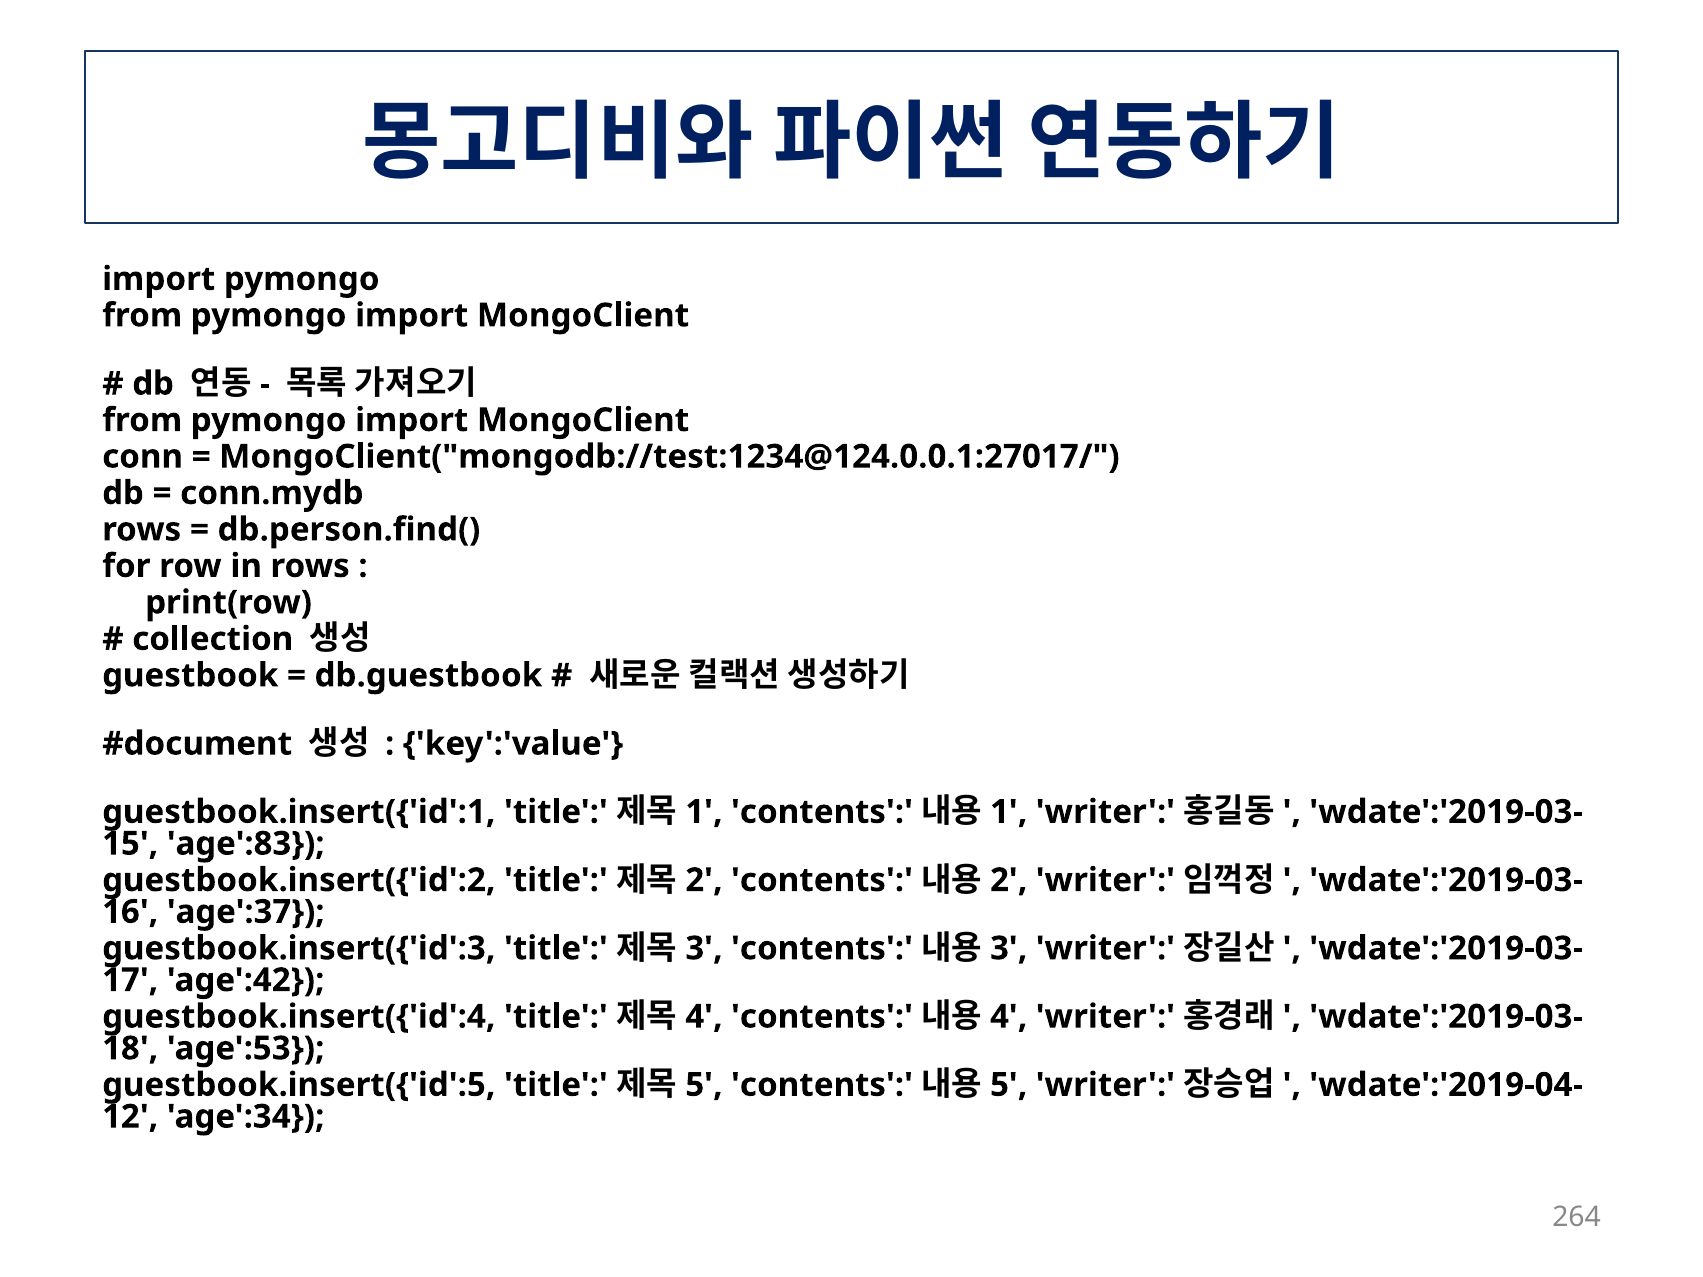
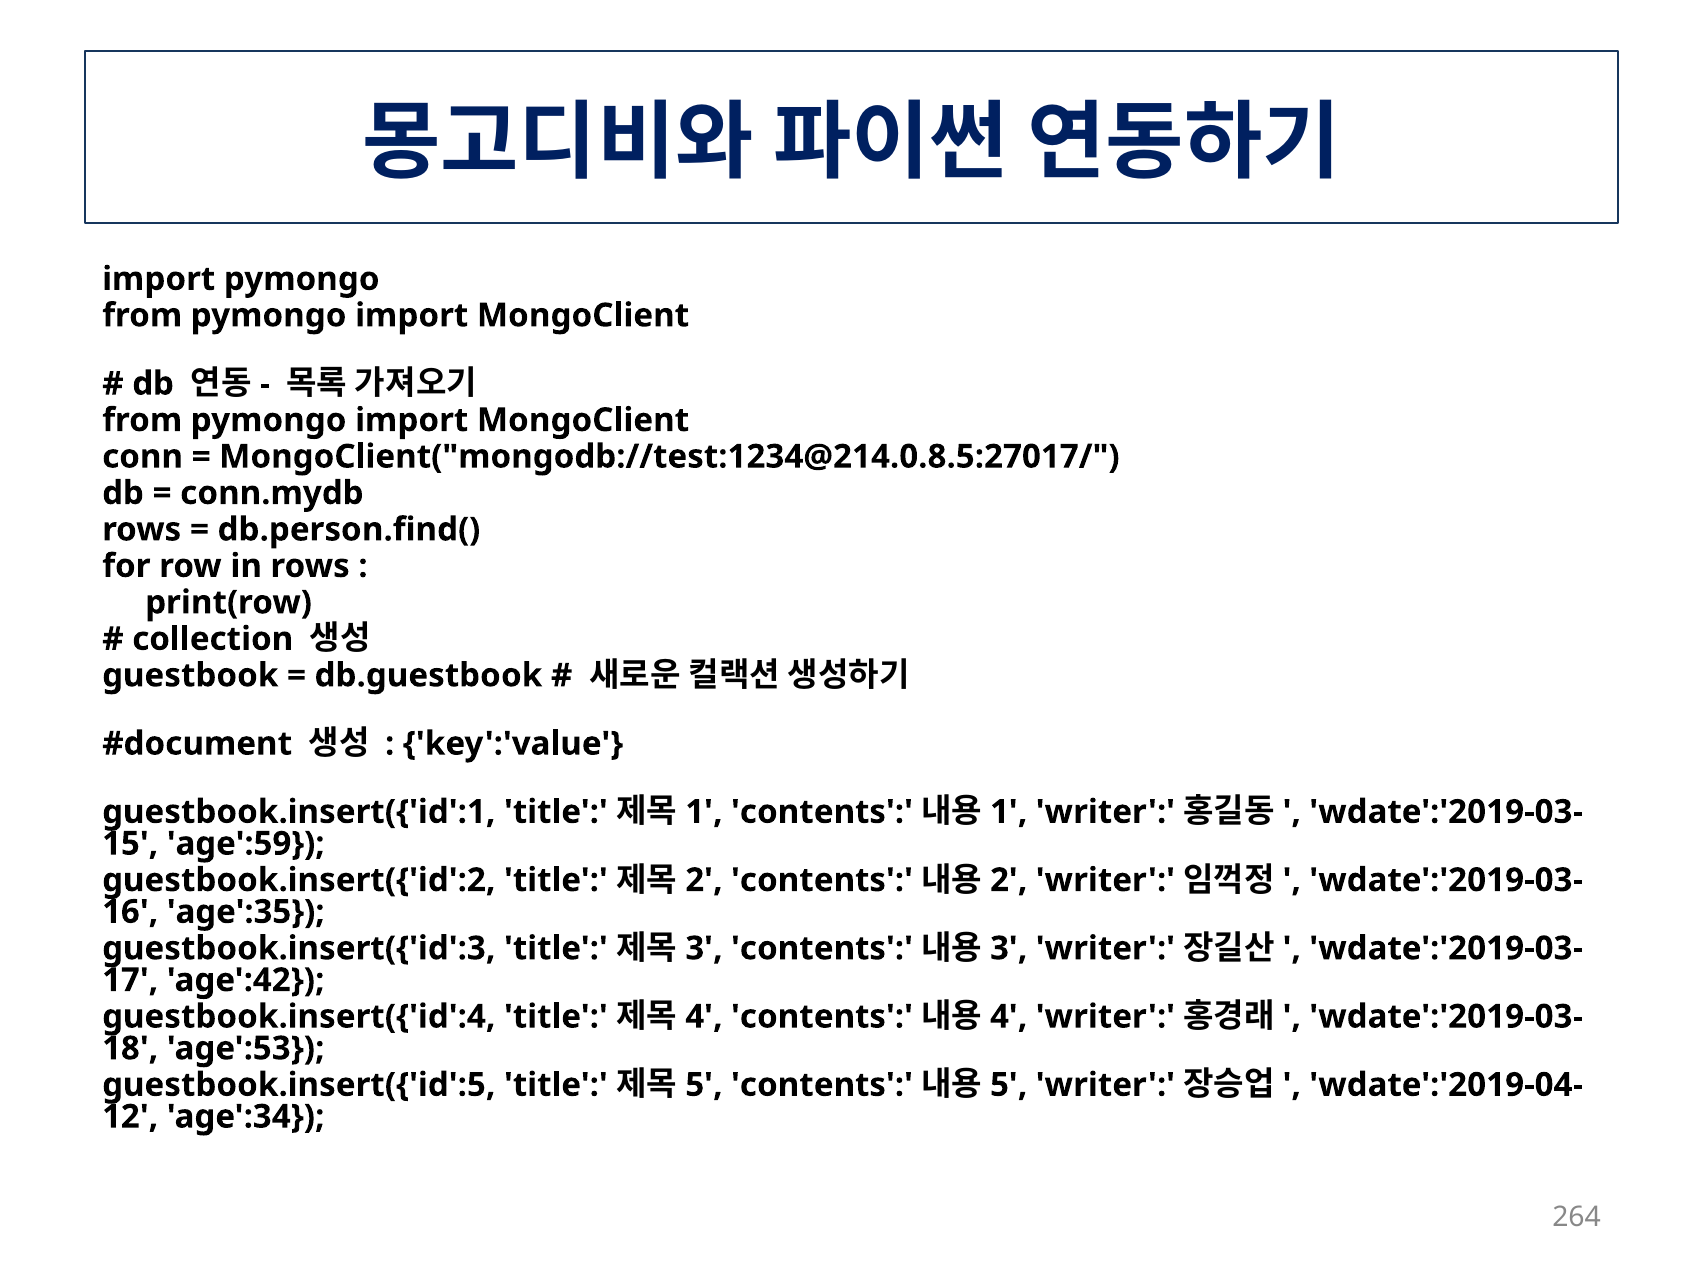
MongoClient("mongodb://test:1234@124.0.0.1:27017/: MongoClient("mongodb://test:1234@124.0.0.1:27017/ -> MongoClient("mongodb://test:1234@214.0.8.5:27017/ (669, 457)
age':83: age':83 -> age':59 (246, 844)
age':37: age':37 -> age':35 (246, 912)
